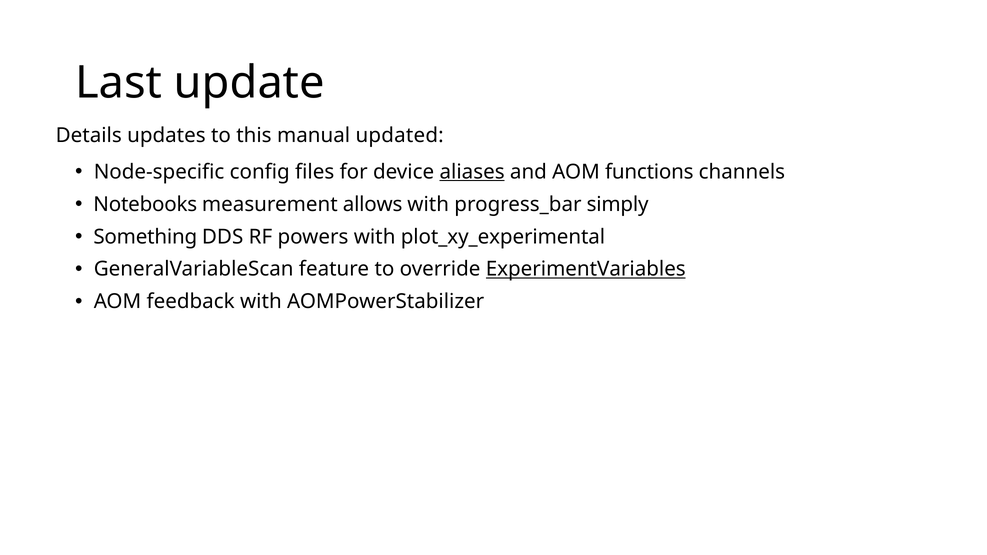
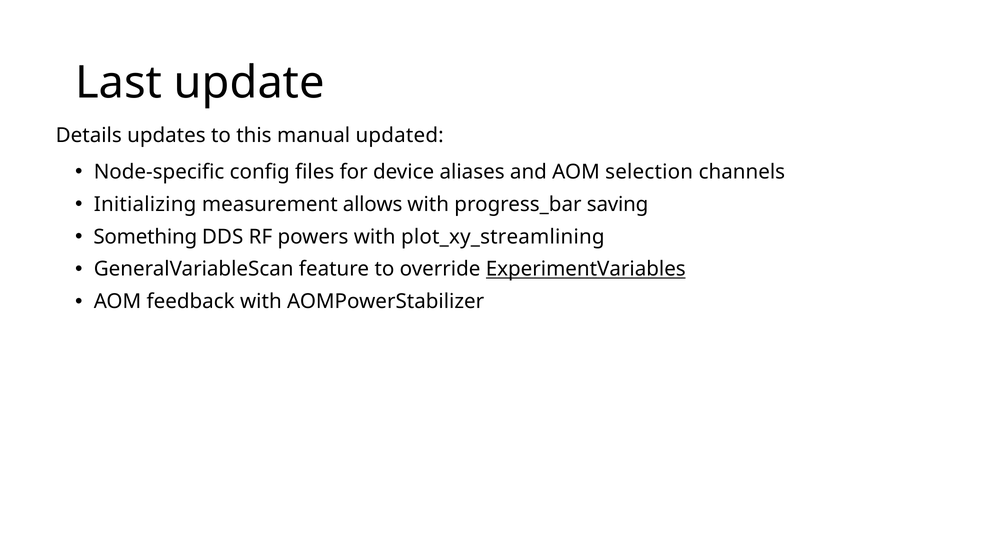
aliases underline: present -> none (472, 172)
functions: functions -> selection (649, 172)
Notebooks: Notebooks -> Initializing (145, 204)
simply: simply -> saving (618, 204)
plot_xy_experimental: plot_xy_experimental -> plot_xy_streamlining (503, 237)
